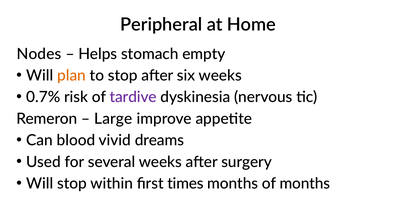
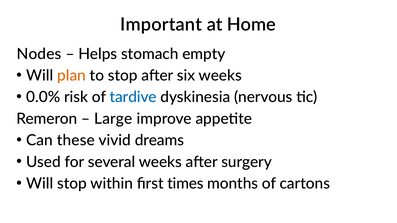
Peripheral: Peripheral -> Important (161, 25)
0.7%: 0.7% -> 0.0% (43, 97)
tardive colour: purple -> blue (133, 97)
blood: blood -> these (76, 141)
of months: months -> cartons (305, 184)
